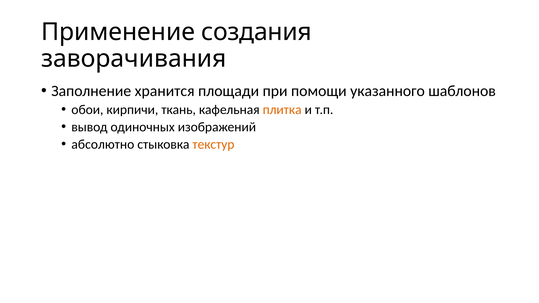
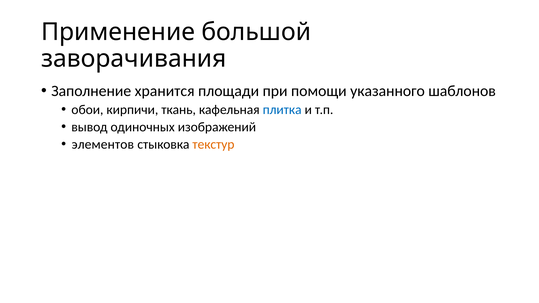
создания: создания -> большой (256, 32)
плитка colour: orange -> blue (282, 110)
абсолютно: абсолютно -> элементов (103, 144)
